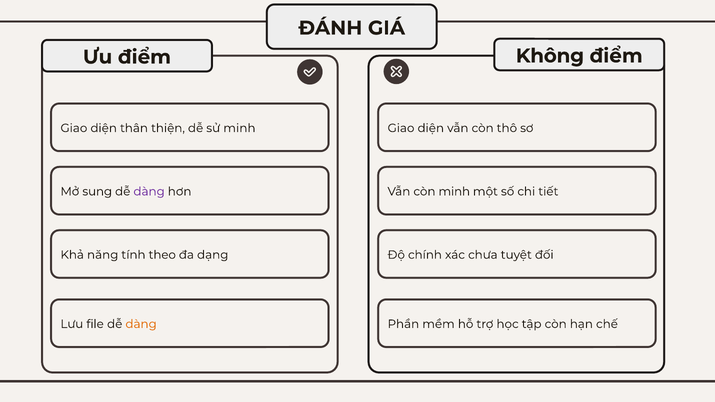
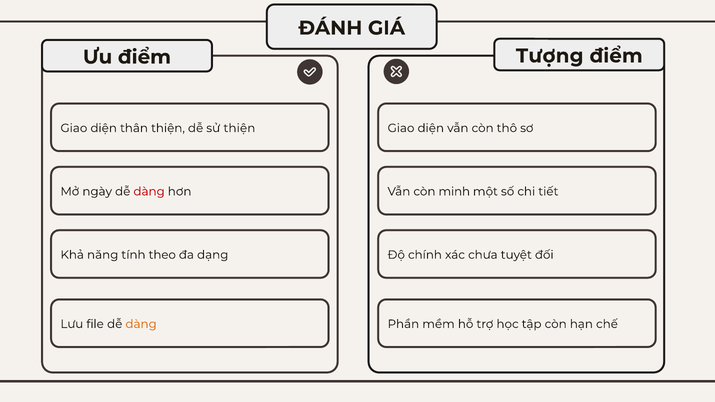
Không: Không -> Tượng (550, 56)
sử minh: minh -> thiện (239, 128)
sung: sung -> ngày (97, 192)
dàng colour: purple -> red (149, 192)
